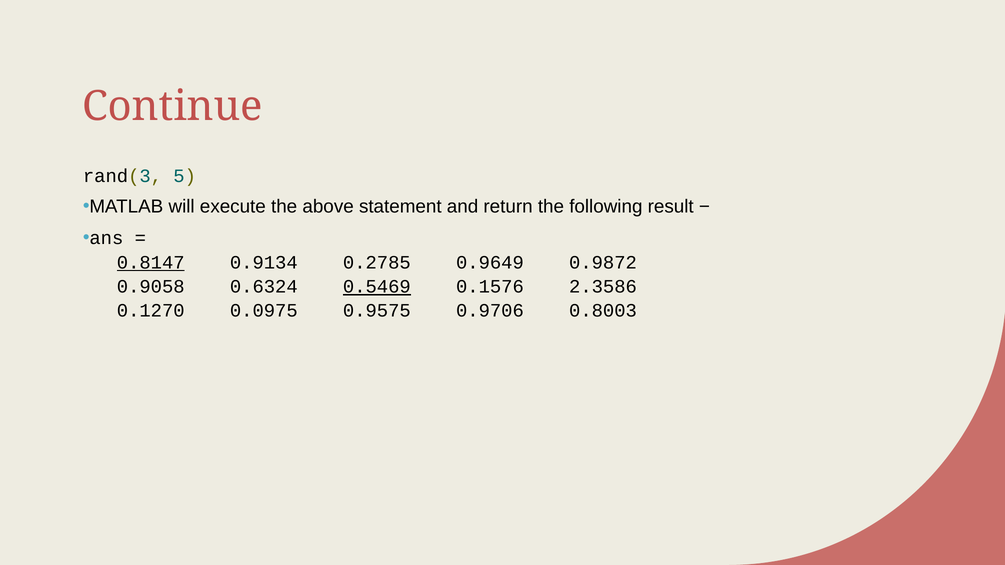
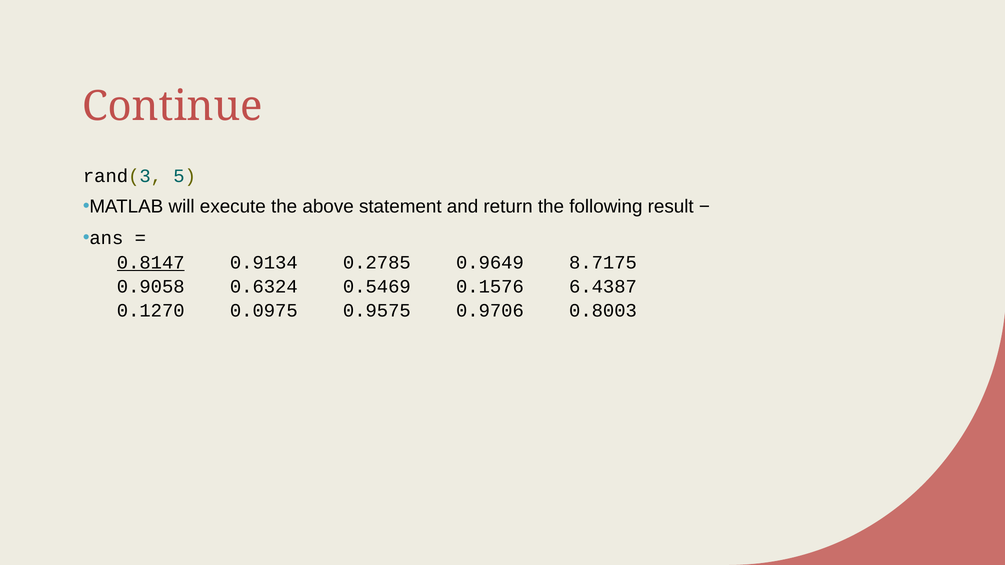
0.9872: 0.9872 -> 8.7175 (603, 263)
0.5469 underline: present -> none (377, 287)
2.3586: 2.3586 -> 6.4387 (603, 287)
